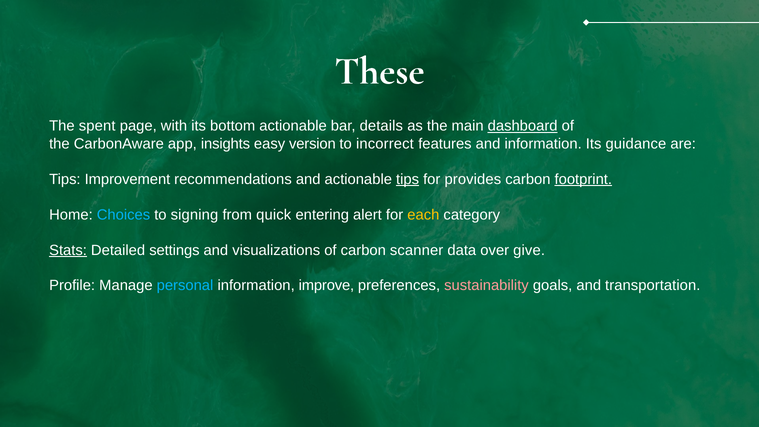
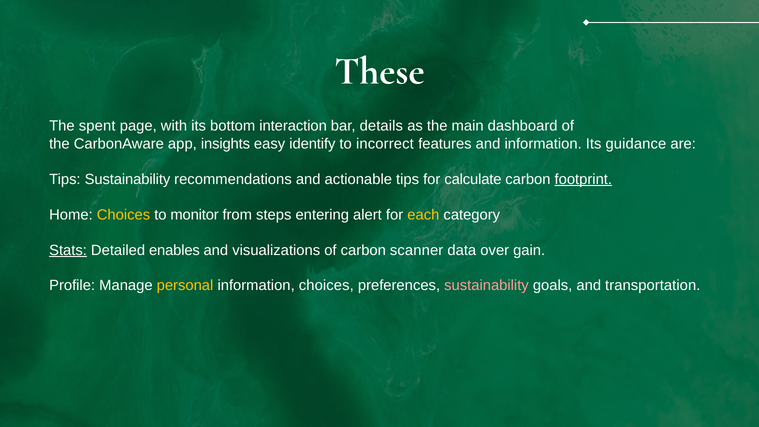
bottom actionable: actionable -> interaction (293, 126)
dashboard underline: present -> none (523, 126)
version: version -> identify (312, 144)
Tips Improvement: Improvement -> Sustainability (127, 179)
tips underline: present -> none (408, 179)
provides: provides -> calculate (473, 179)
Choices colour: light blue -> yellow (124, 215)
signing: signing -> monitor (195, 215)
quick: quick -> steps (274, 215)
settings: settings -> enables (174, 250)
give: give -> gain (529, 250)
personal colour: light blue -> yellow (185, 286)
information improve: improve -> choices (326, 286)
